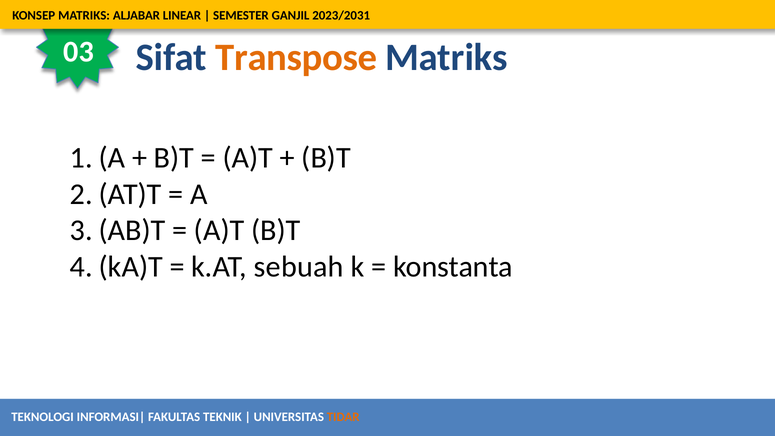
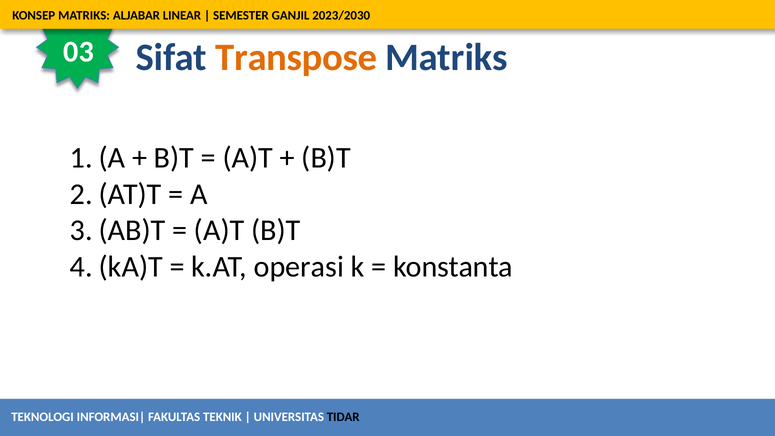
2023/2031: 2023/2031 -> 2023/2030 (341, 15)
sebuah: sebuah -> operasi (299, 267)
TIDAR colour: orange -> black (343, 417)
